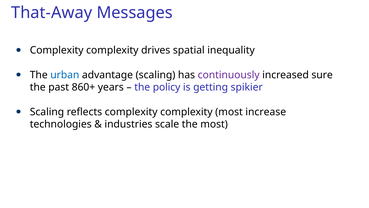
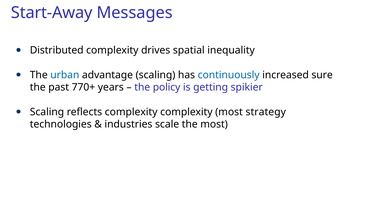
That-Away: That-Away -> Start-Away (52, 13)
Complexity: Complexity -> Distributed (57, 50)
continuously colour: purple -> blue (229, 75)
860+: 860+ -> 770+ (83, 87)
increase: increase -> strategy (266, 112)
